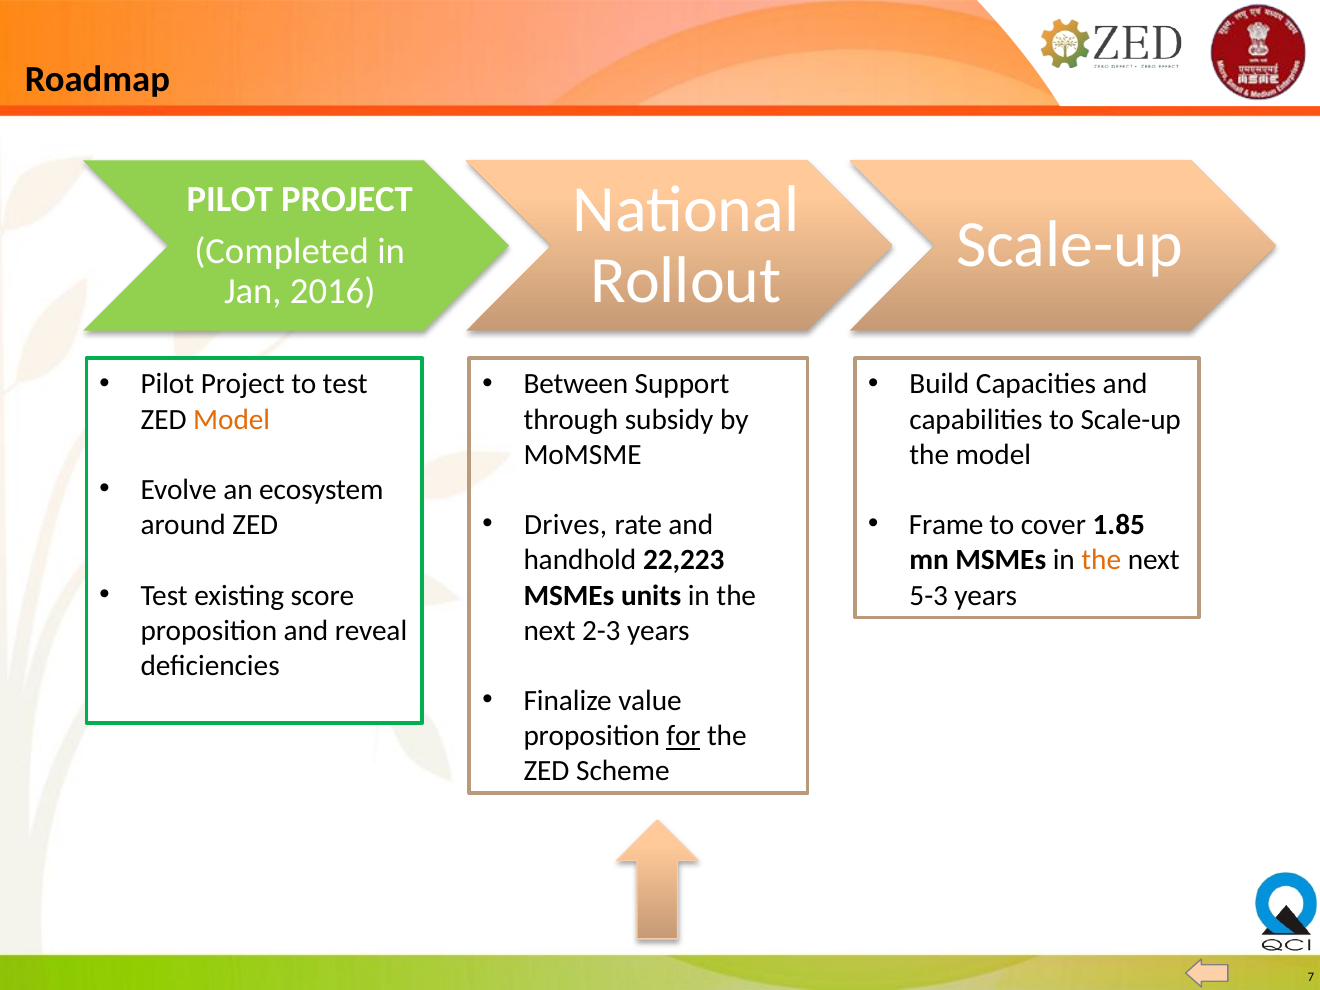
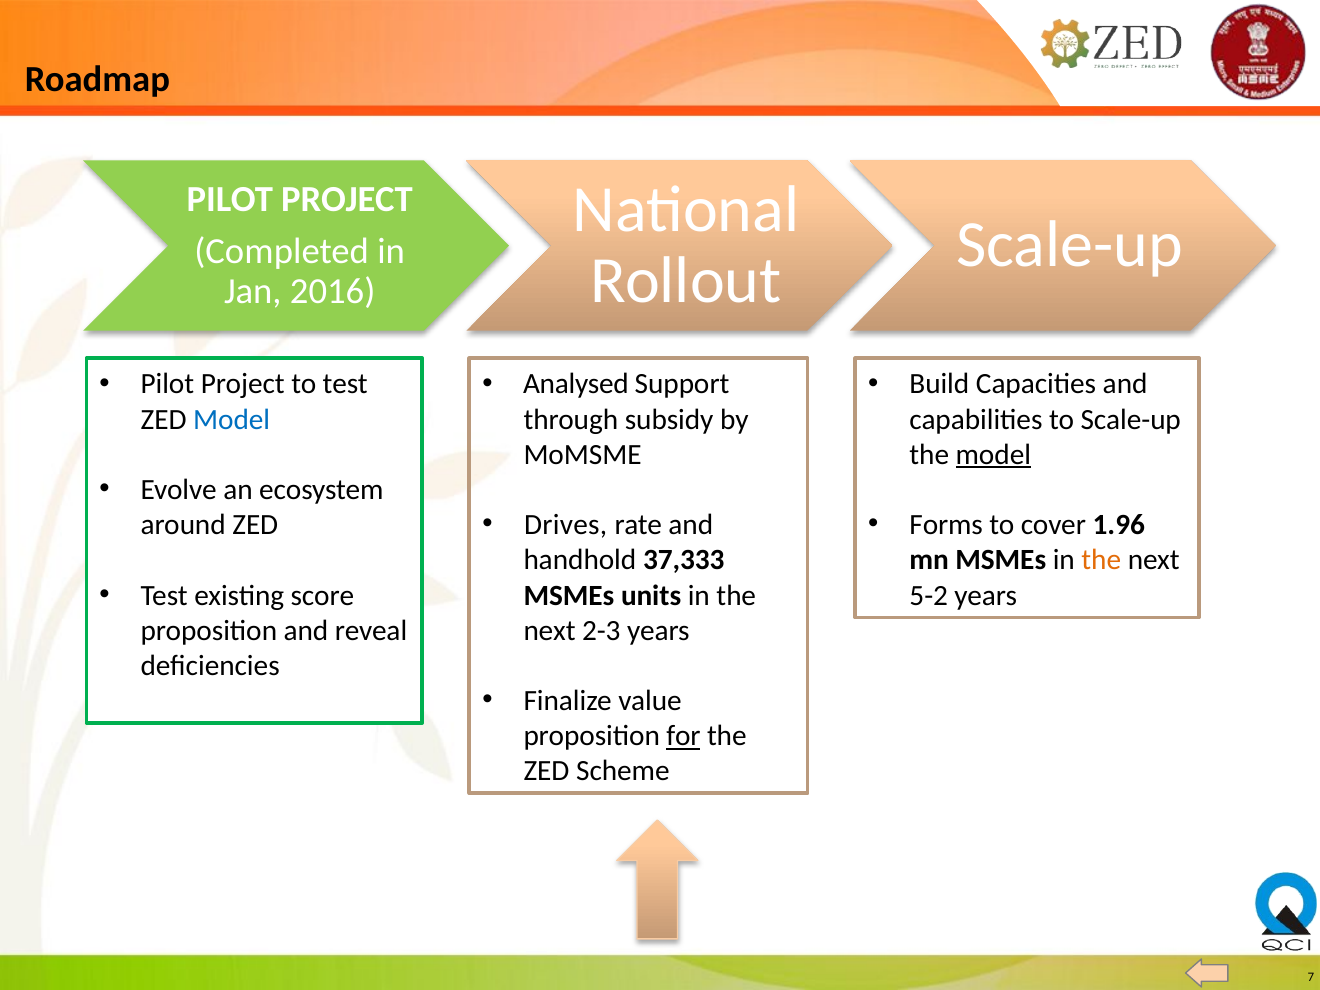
Between: Between -> Analysed (576, 384)
Model colour: orange -> blue (232, 419)
model underline: none -> present (993, 455)
Frame: Frame -> Forms (946, 525)
1.85: 1.85 -> 1.96 (1119, 525)
22,223: 22,223 -> 37,333 (684, 560)
5-3: 5-3 -> 5-2 (929, 595)
